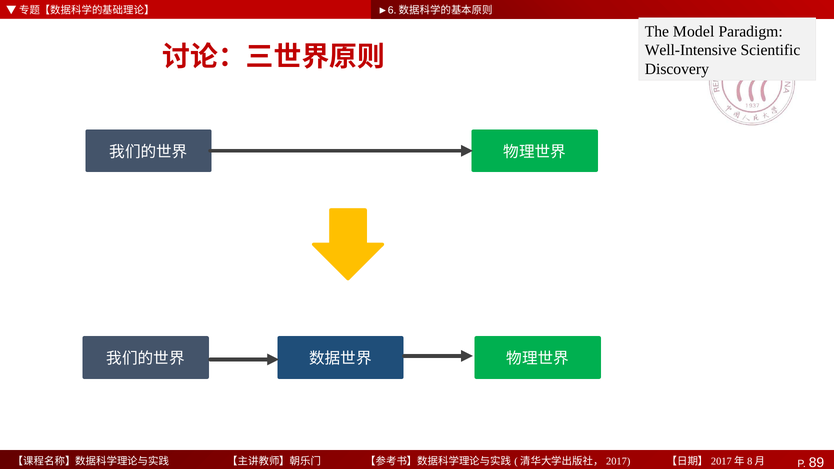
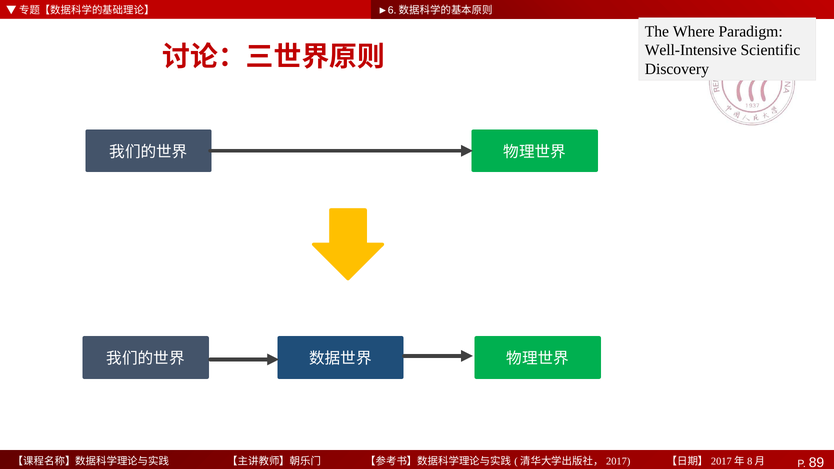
Model: Model -> Where (694, 31)
